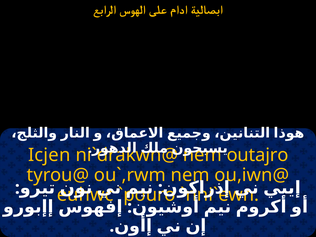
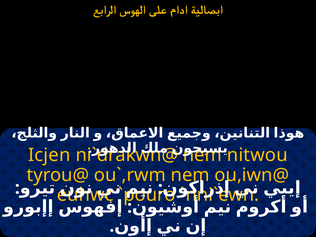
outajro: outajro -> nitwou (257, 155)
